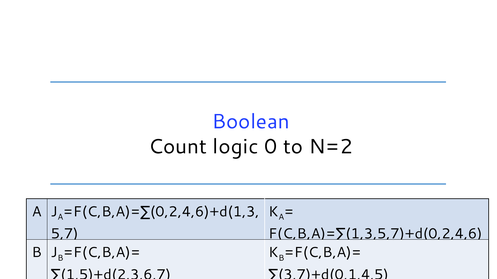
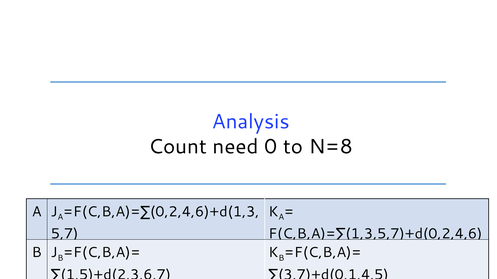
Boolean: Boolean -> Analysis (251, 122)
logic: logic -> need (236, 147)
N=2: N=2 -> N=8 (331, 147)
